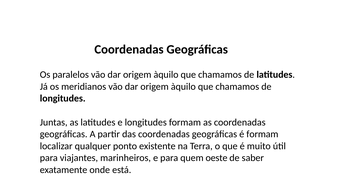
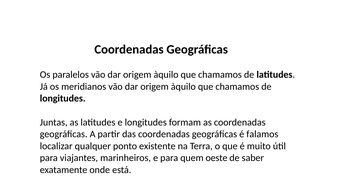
é formam: formam -> falamos (262, 134)
